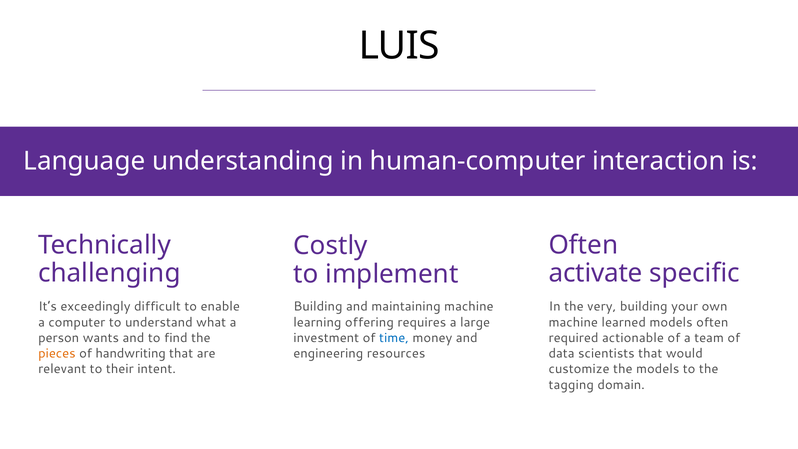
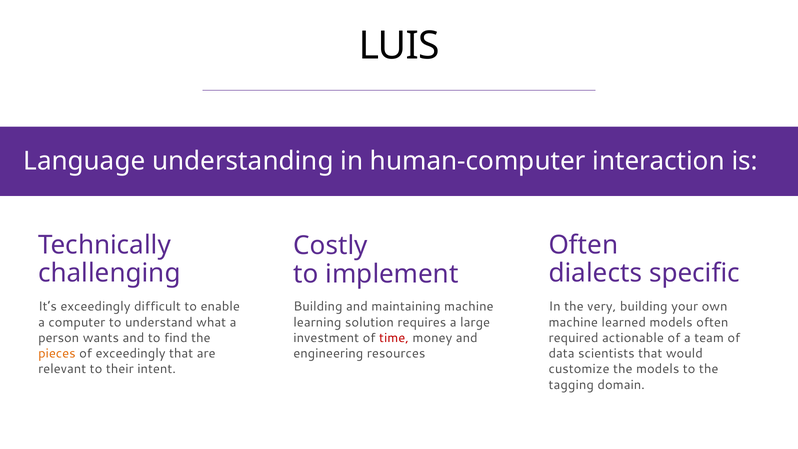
activate: activate -> dialects (595, 273)
offering: offering -> solution (369, 322)
time colour: blue -> red (394, 338)
of handwriting: handwriting -> exceedingly (131, 353)
